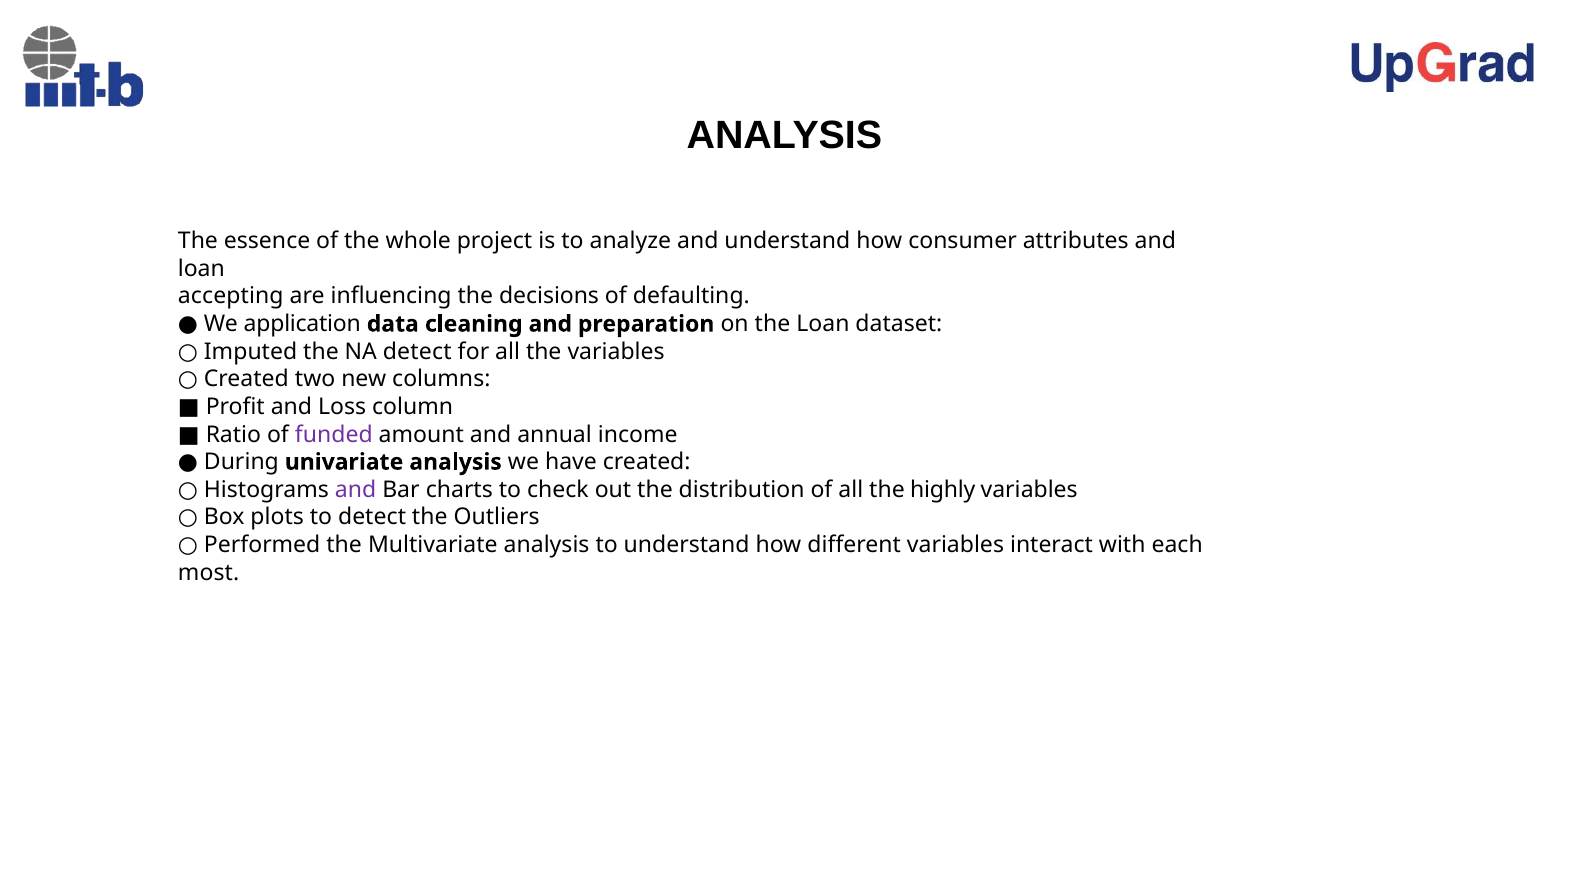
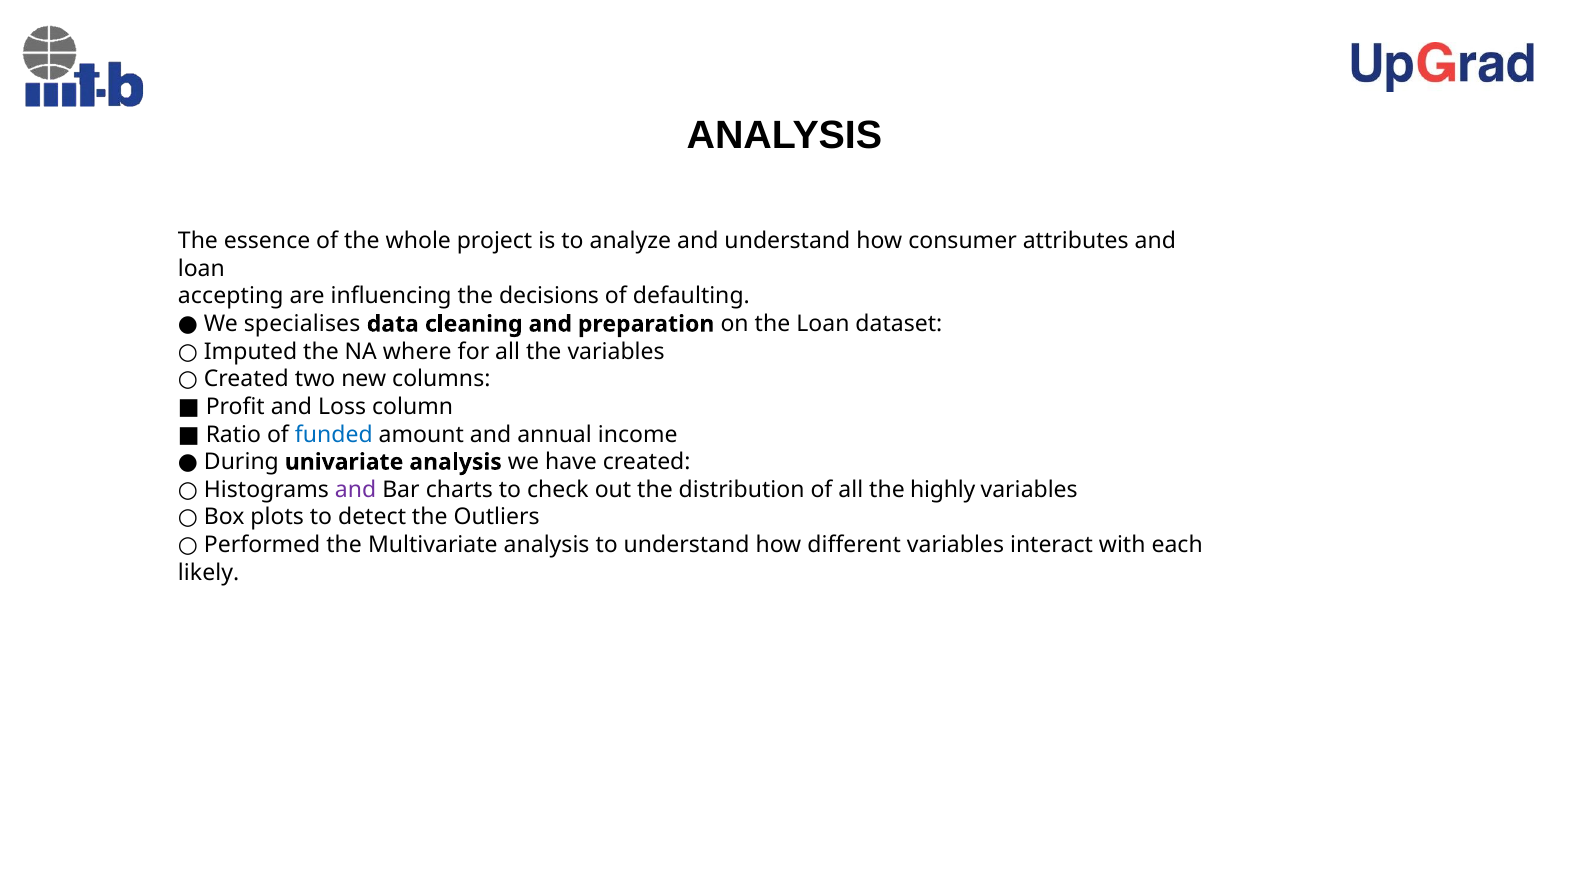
application: application -> specialises (302, 324)
NA detect: detect -> where (417, 352)
funded colour: purple -> blue (334, 434)
most: most -> likely (209, 573)
